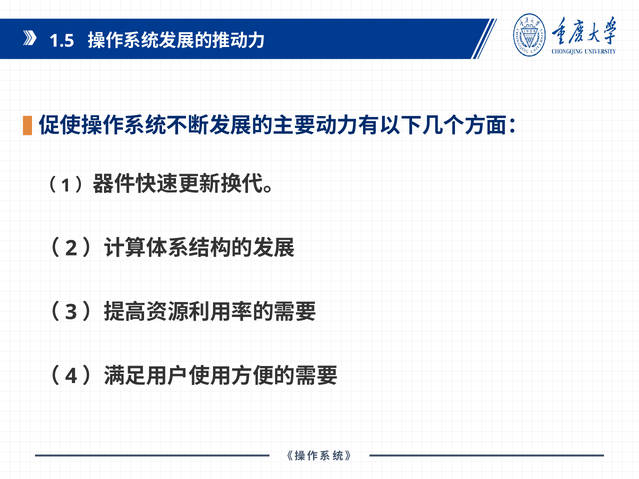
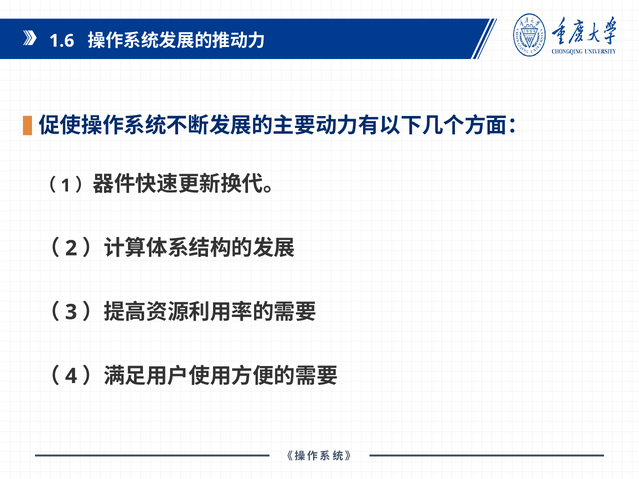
1.5: 1.5 -> 1.6 (62, 41)
